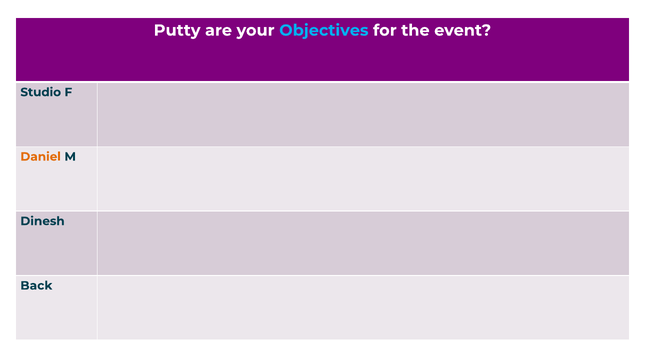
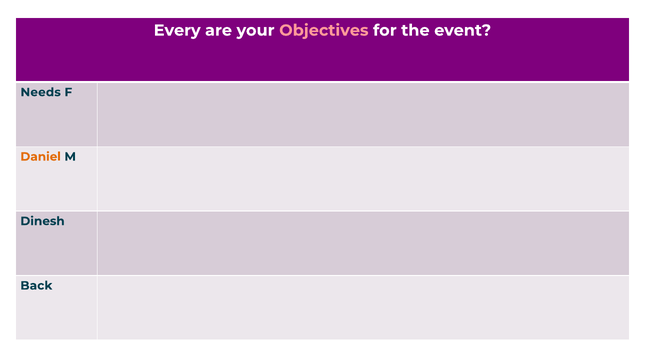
Putty: Putty -> Every (177, 30)
Objectives colour: light blue -> pink (324, 30)
Studio: Studio -> Needs (41, 92)
